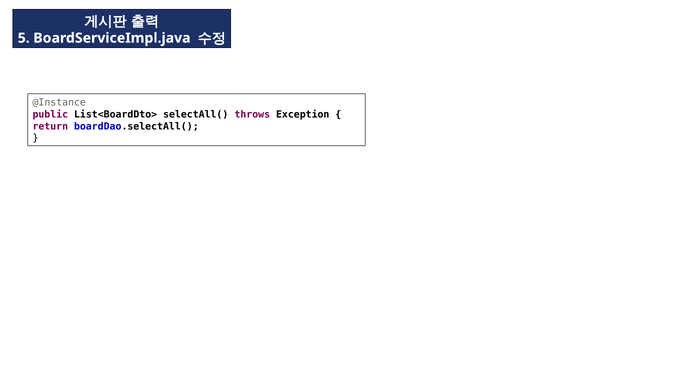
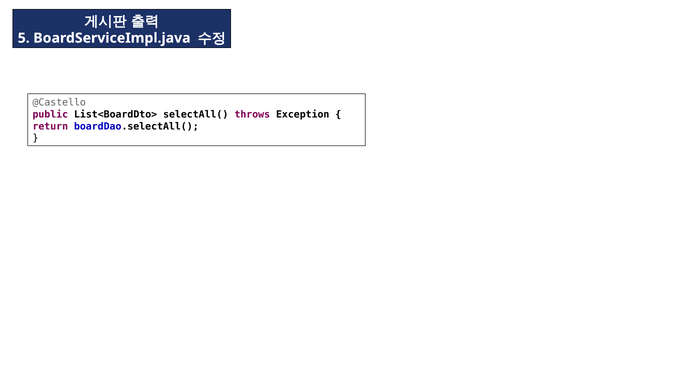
@Instance: @Instance -> @Castello (59, 103)
